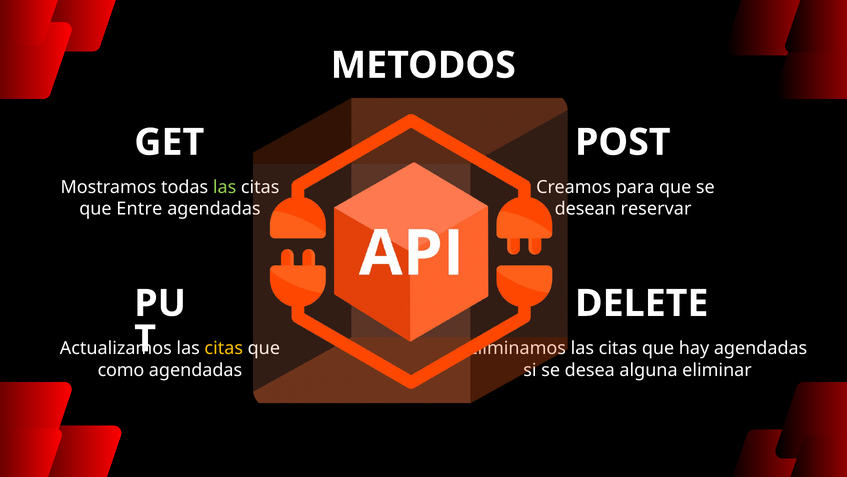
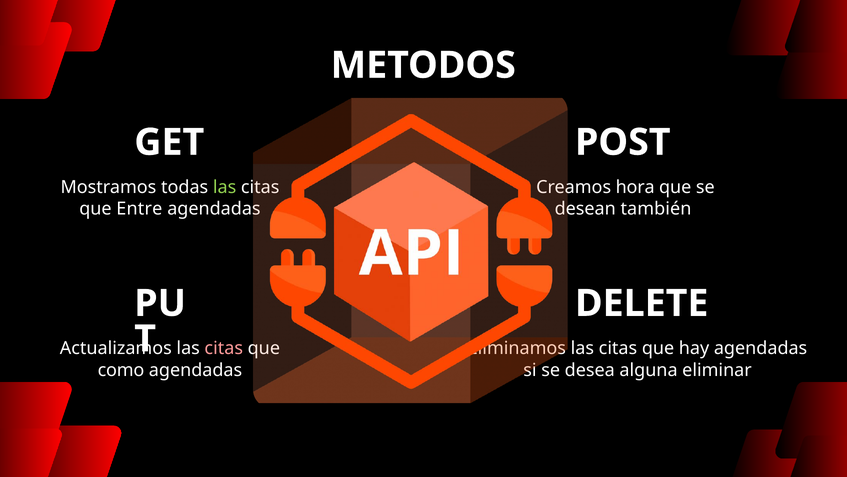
para: para -> hora (635, 187)
reservar: reservar -> también (656, 209)
citas colour: yellow -> pink (224, 348)
